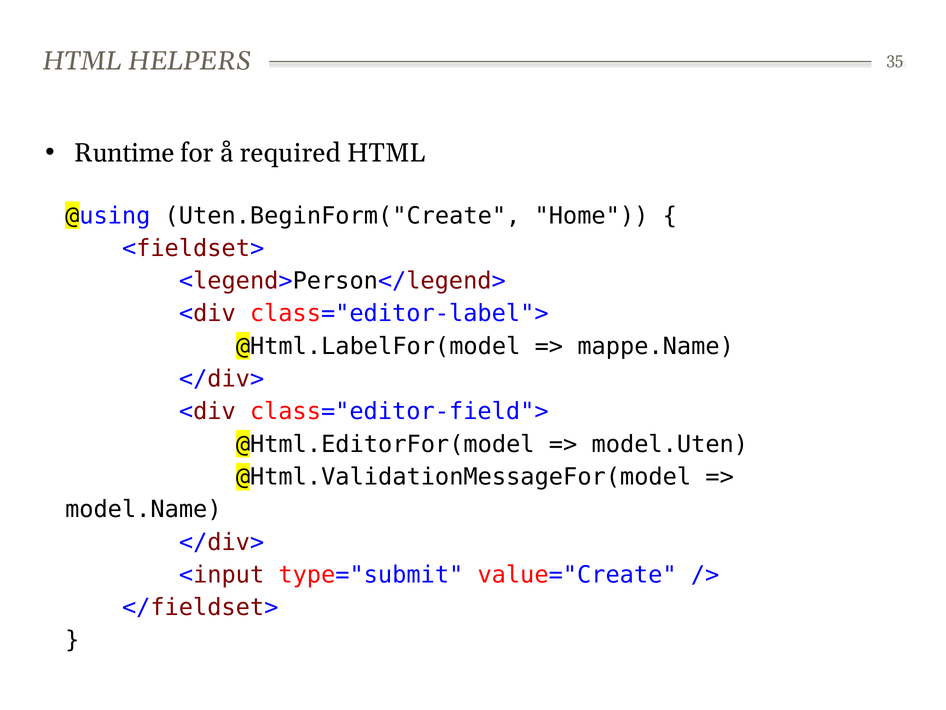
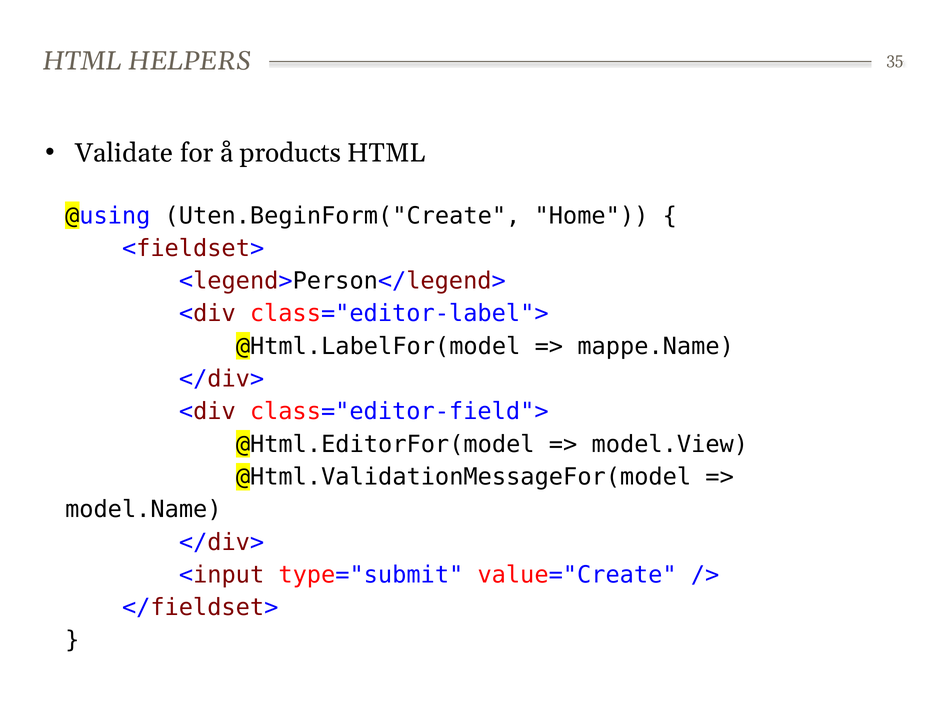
Runtime: Runtime -> Validate (124, 153)
required: required -> products (290, 153)
model.Uten: model.Uten -> model.View (670, 444)
